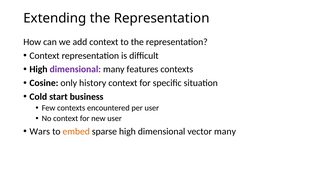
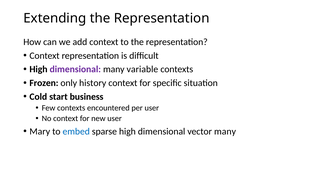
features: features -> variable (142, 69)
Cosine: Cosine -> Frozen (44, 83)
Wars: Wars -> Mary (40, 132)
embed colour: orange -> blue (76, 132)
